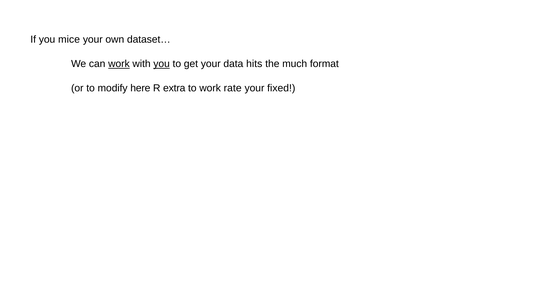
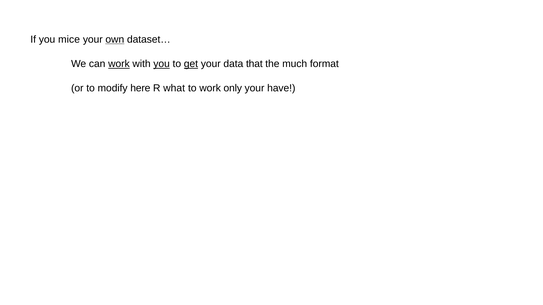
own underline: none -> present (115, 39)
get underline: none -> present (191, 64)
hits: hits -> that (254, 64)
extra: extra -> what (174, 88)
rate: rate -> only (233, 88)
fixed: fixed -> have (281, 88)
